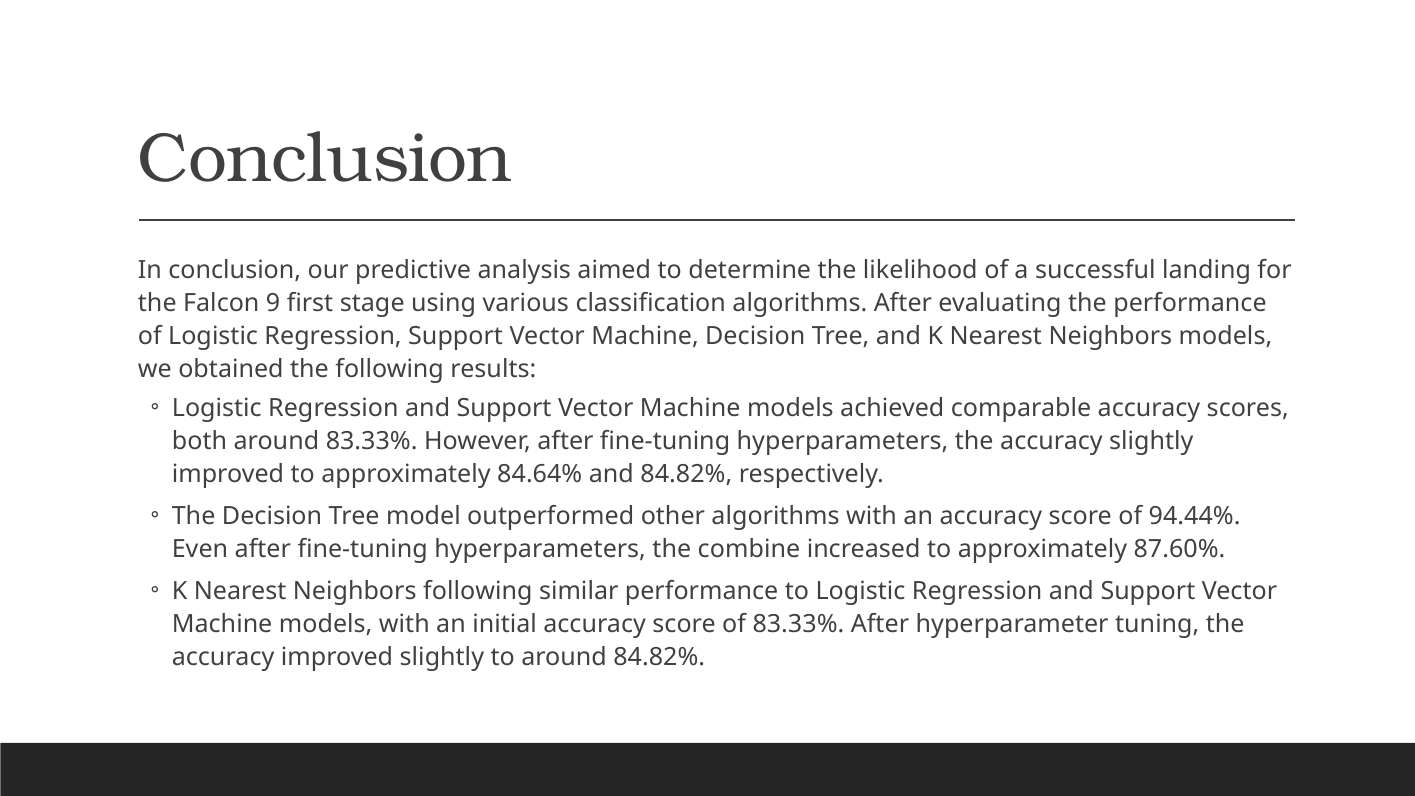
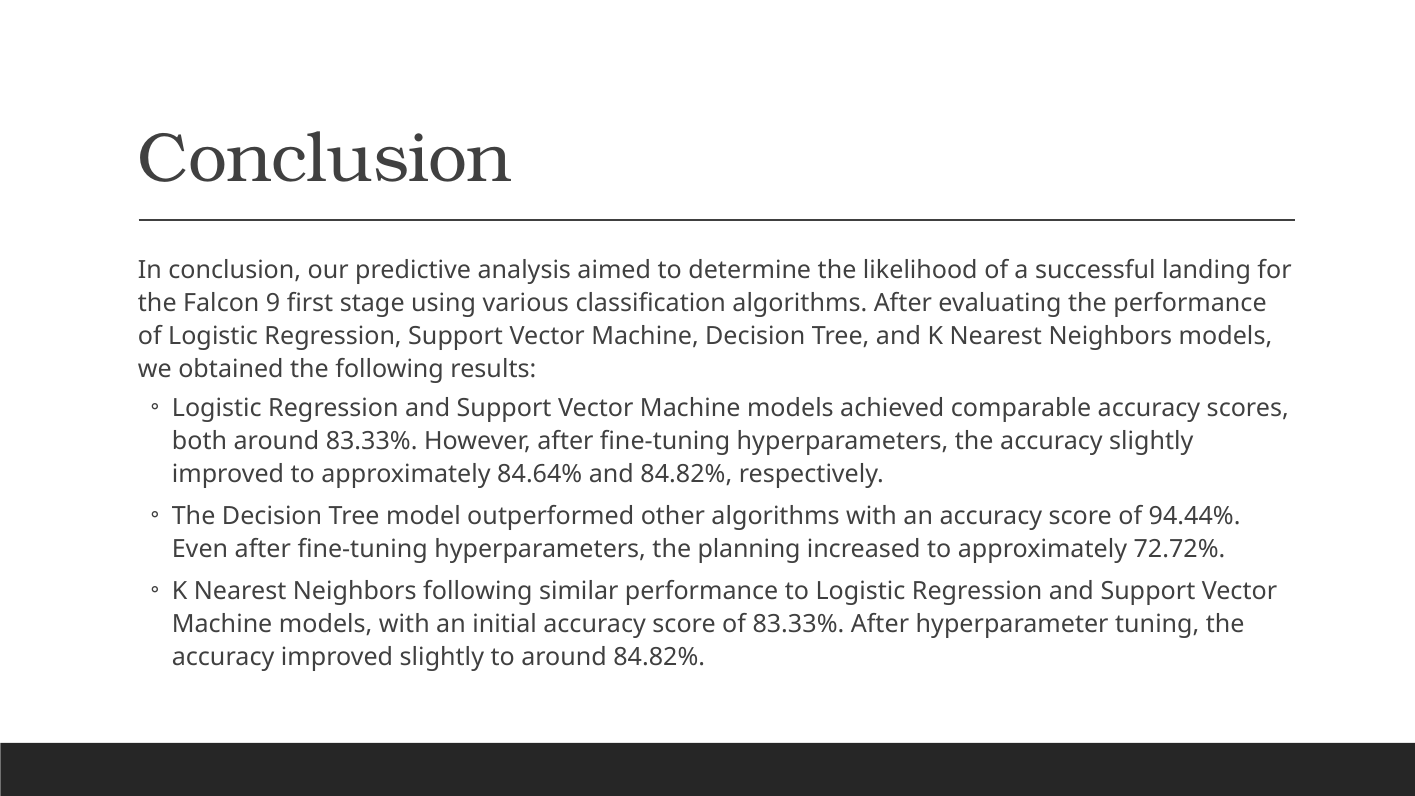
combine: combine -> planning (749, 549)
87.60%: 87.60% -> 72.72% (1179, 549)
